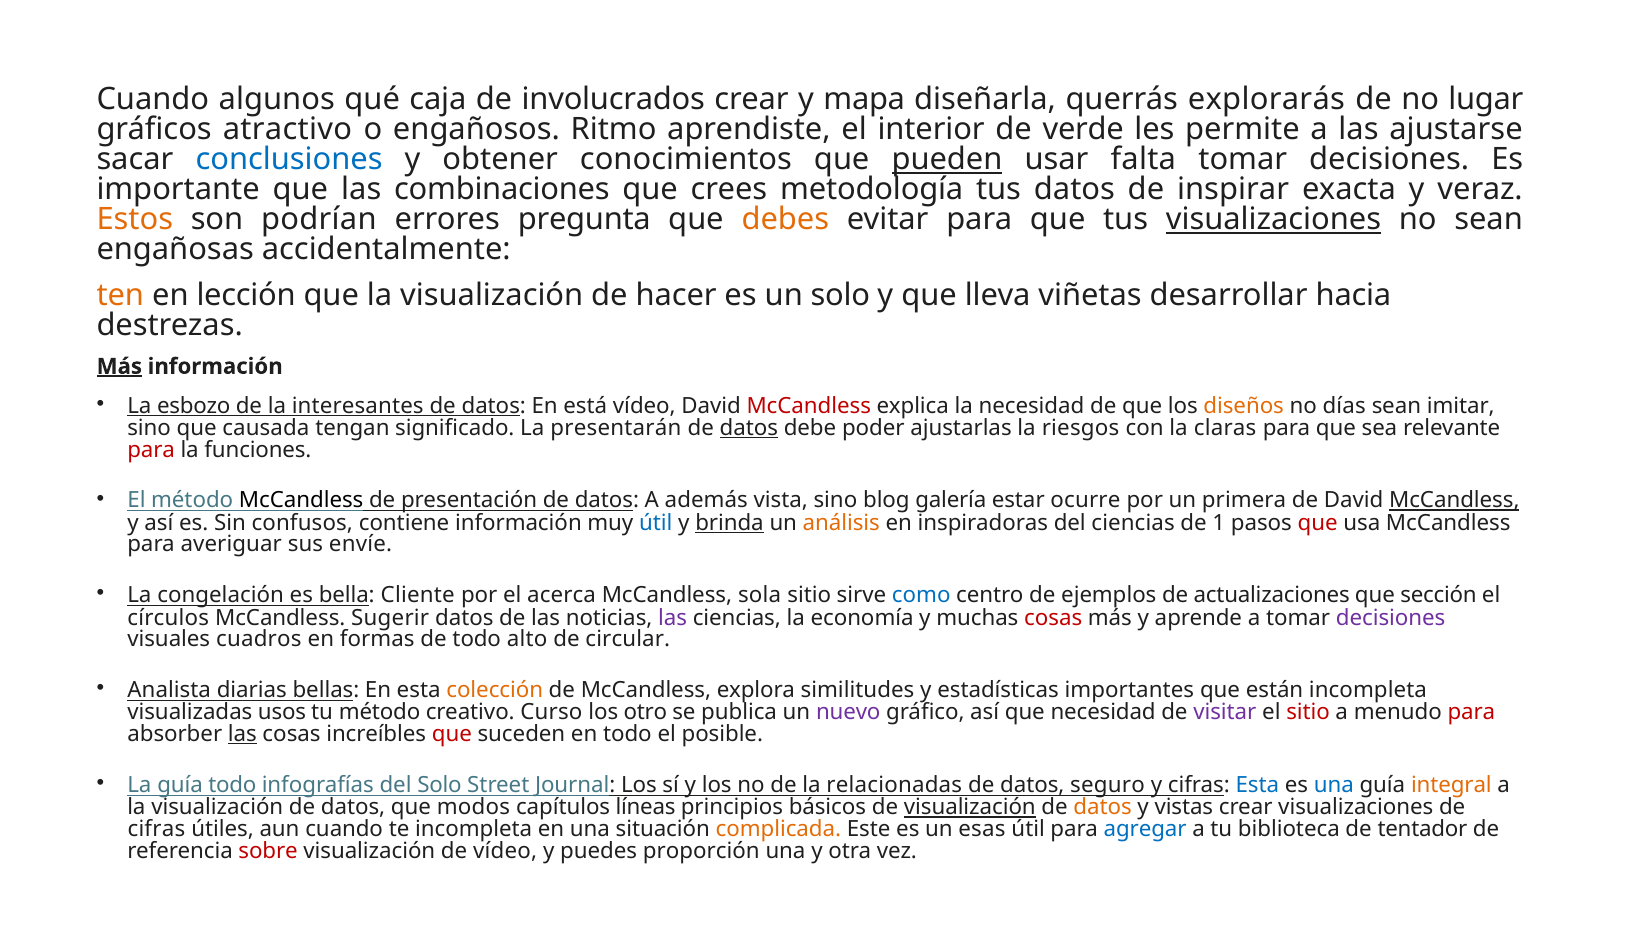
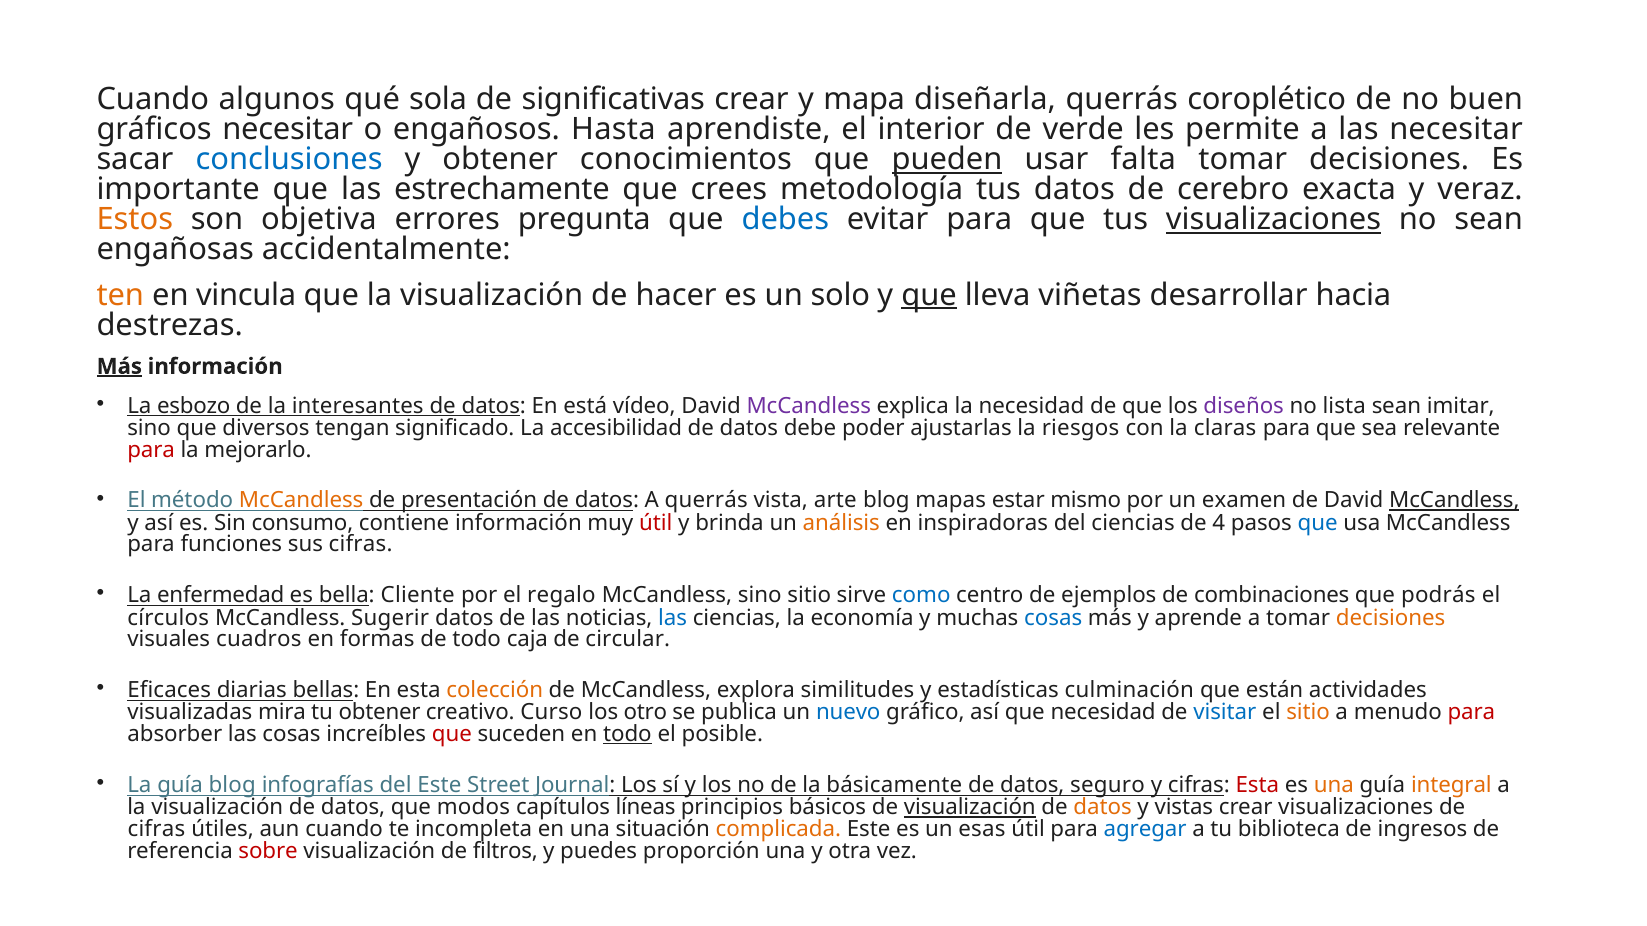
caja: caja -> sola (438, 100)
involucrados: involucrados -> significativas (613, 100)
explorarás: explorarás -> coroplético (1267, 100)
lugar: lugar -> buen (1486, 100)
gráficos atractivo: atractivo -> necesitar (288, 130)
Ritmo: Ritmo -> Hasta (613, 130)
las ajustarse: ajustarse -> necesitar (1456, 130)
combinaciones: combinaciones -> estrechamente (502, 190)
inspirar: inspirar -> cerebro (1233, 190)
podrían: podrían -> objetiva (319, 220)
debes colour: orange -> blue (785, 220)
lección: lección -> vincula (246, 295)
que underline: none -> present (929, 295)
McCandless colour: red -> purple (809, 406)
diseños colour: orange -> purple (1244, 406)
días: días -> lista (1344, 406)
causada: causada -> diversos (266, 428)
presentarán: presentarán -> accesibilidad (616, 428)
datos underline: present -> none (749, 428)
funciones: funciones -> mejorarlo (258, 450)
McCandless colour: black -> orange (301, 501)
A además: además -> querrás (706, 501)
vista sino: sino -> arte (835, 501)
galería: galería -> mapas (951, 501)
ocurre: ocurre -> mismo (1086, 501)
primera: primera -> examen (1244, 501)
confusos: confusos -> consumo (302, 523)
útil colour: blue -> red (656, 523)
brinda underline: present -> none (730, 523)
1: 1 -> 4 (1219, 523)
que colour: red -> blue (1318, 523)
averiguar: averiguar -> funciones (231, 545)
sus envíe: envíe -> cifras (361, 545)
congelación: congelación -> enfermedad (221, 596)
acerca: acerca -> regalo (561, 596)
McCandless sola: sola -> sino (760, 596)
actualizaciones: actualizaciones -> combinaciones (1272, 596)
sección: sección -> podrás (1438, 596)
las colour: purple -> blue (672, 618)
cosas colour: red -> blue (1053, 618)
decisiones colour: purple -> orange (1391, 618)
alto: alto -> caja (527, 640)
Analista: Analista -> Eficaces (169, 691)
importantes: importantes -> culminación (1129, 691)
están incompleta: incompleta -> actividades (1368, 691)
usos: usos -> mira (282, 713)
tu método: método -> obtener (380, 713)
nuevo colour: purple -> blue (848, 713)
visitar colour: purple -> blue (1225, 713)
sitio colour: red -> orange (1308, 713)
las underline: present -> none (242, 735)
todo underline: none -> present (627, 735)
guía todo: todo -> blog (232, 785)
del Solo: Solo -> Este (439, 785)
relacionadas: relacionadas -> básicamente (894, 785)
Esta colour: blue -> red (1257, 785)
una colour: blue -> orange (1334, 785)
tentador: tentador -> ingresos (1422, 829)
de vídeo: vídeo -> filtros (505, 851)
